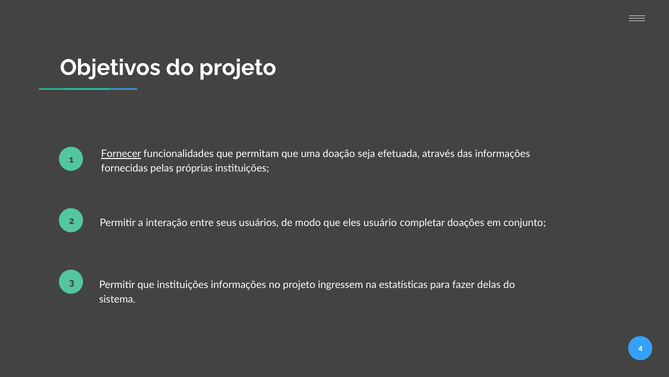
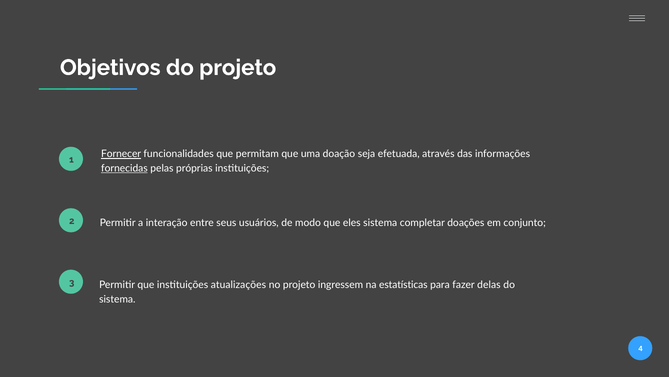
fornecidas underline: none -> present (124, 168)
eles usuário: usuário -> sistema (380, 222)
instituições informações: informações -> atualizações (238, 285)
